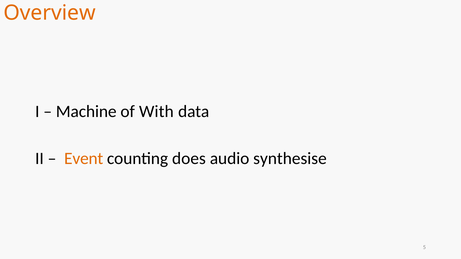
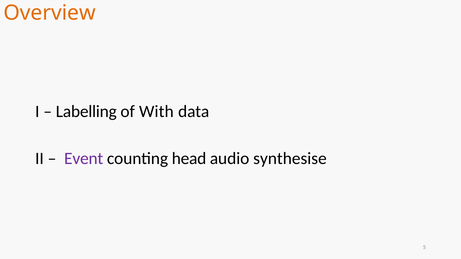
Machine: Machine -> Labelling (86, 112)
Event colour: orange -> purple (84, 159)
does: does -> head (189, 159)
